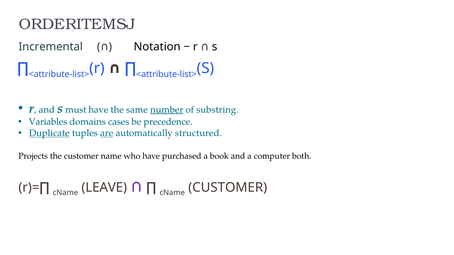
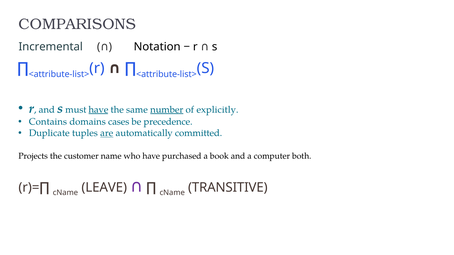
ORDERITEMSJ: ORDERITEMSJ -> COMPARISONS (77, 24)
have underline: none -> present (98, 110)
substring: substring -> explicitly (217, 110)
Variables: Variables -> Contains (48, 122)
Duplicate underline: present -> none (49, 133)
structured: structured -> committed (199, 133)
cName CUSTOMER: CUSTOMER -> TRANSITIVE (228, 188)
